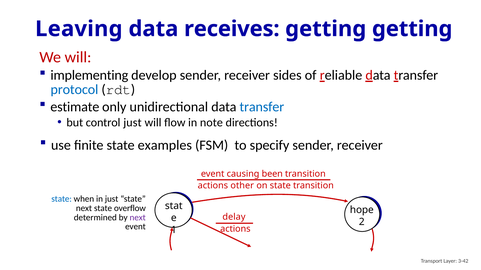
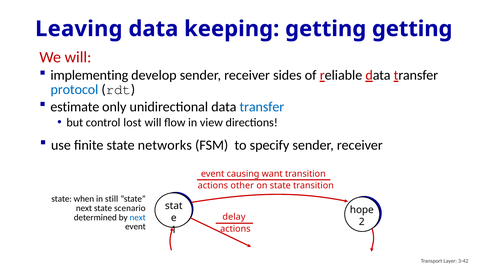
receives: receives -> keeping (232, 29)
control just: just -> lost (132, 123)
note: note -> view (211, 123)
examples: examples -> networks (165, 146)
been: been -> want (272, 174)
state colour: blue -> black (62, 199)
in just: just -> still (112, 199)
overflow: overflow -> scenario (130, 209)
next colour: purple -> blue (138, 218)
